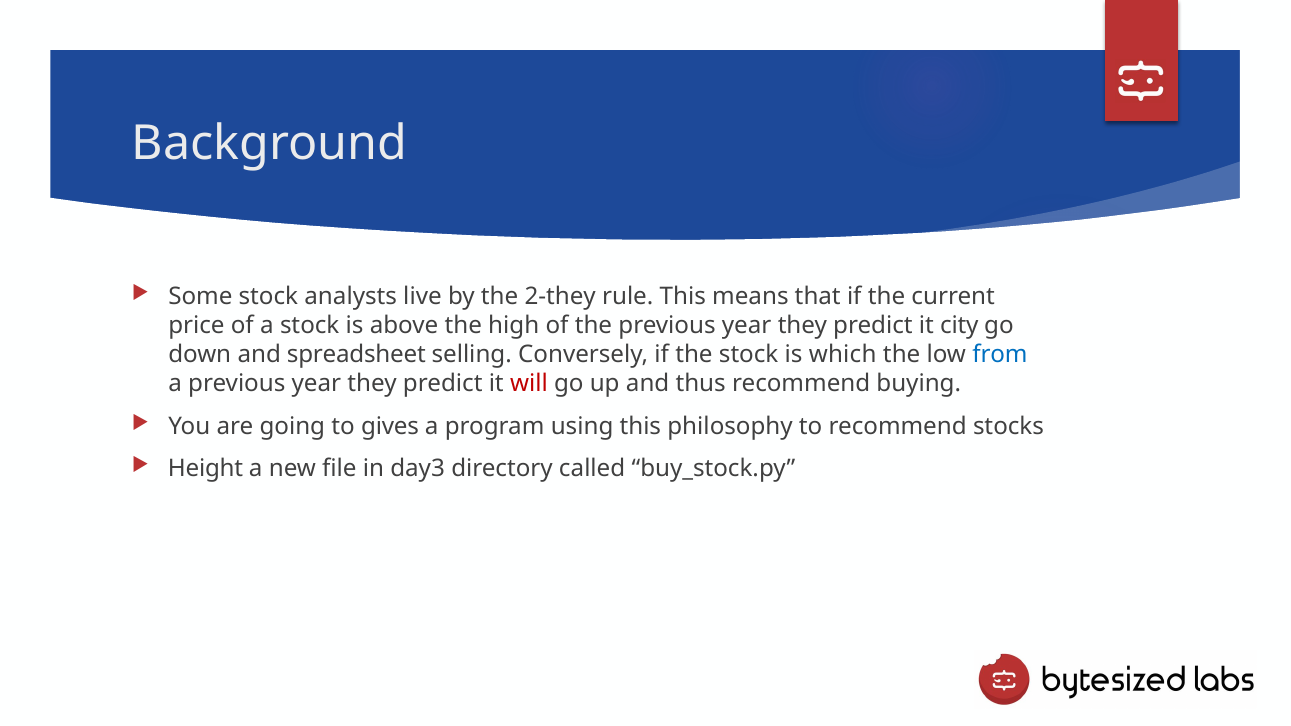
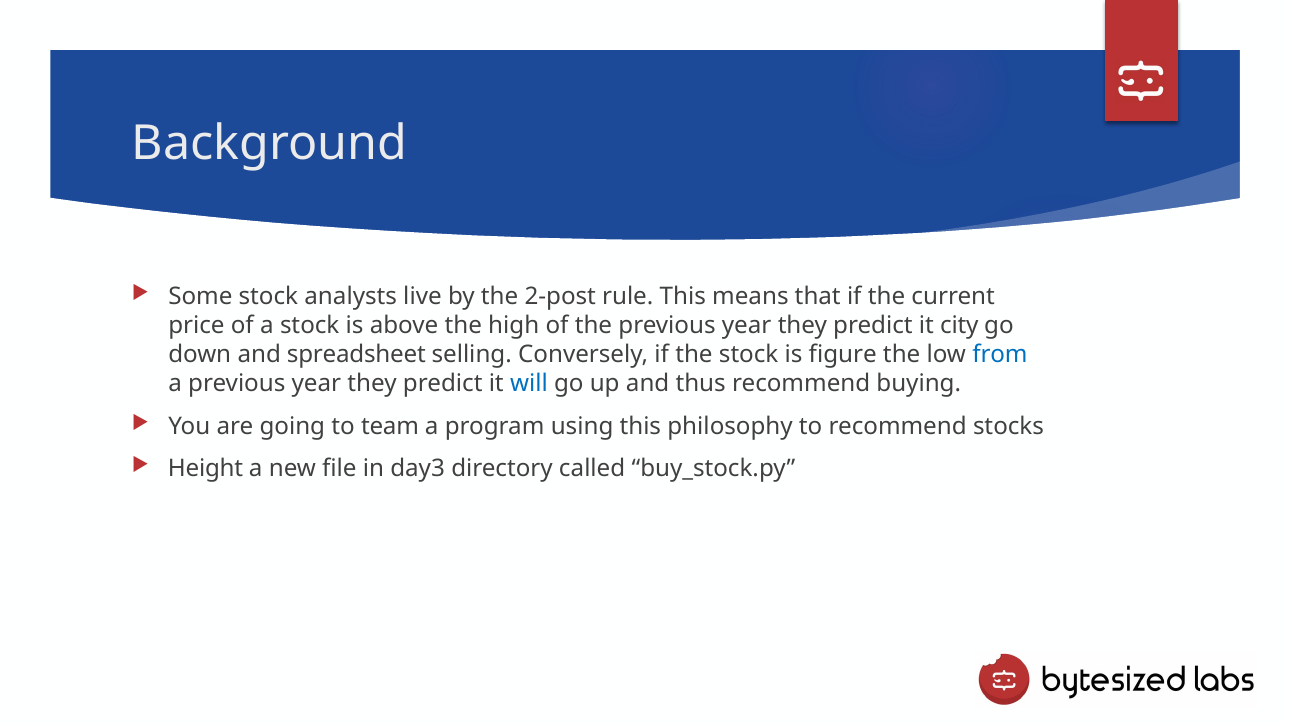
2-they: 2-they -> 2-post (560, 297)
which: which -> figure (843, 355)
will colour: red -> blue (529, 384)
gives: gives -> team (390, 426)
